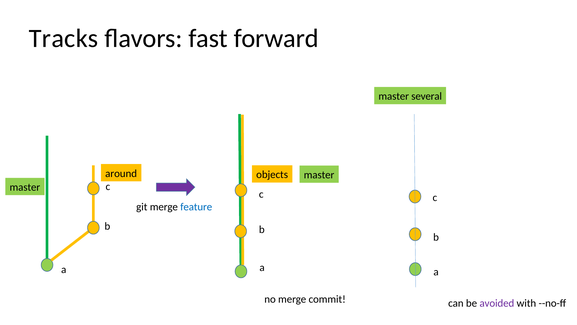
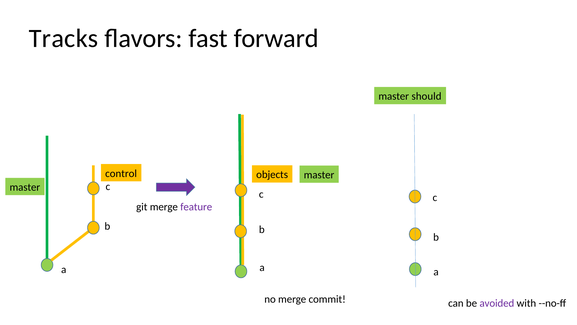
several: several -> should (427, 96)
around: around -> control (121, 173)
feature colour: blue -> purple (196, 207)
